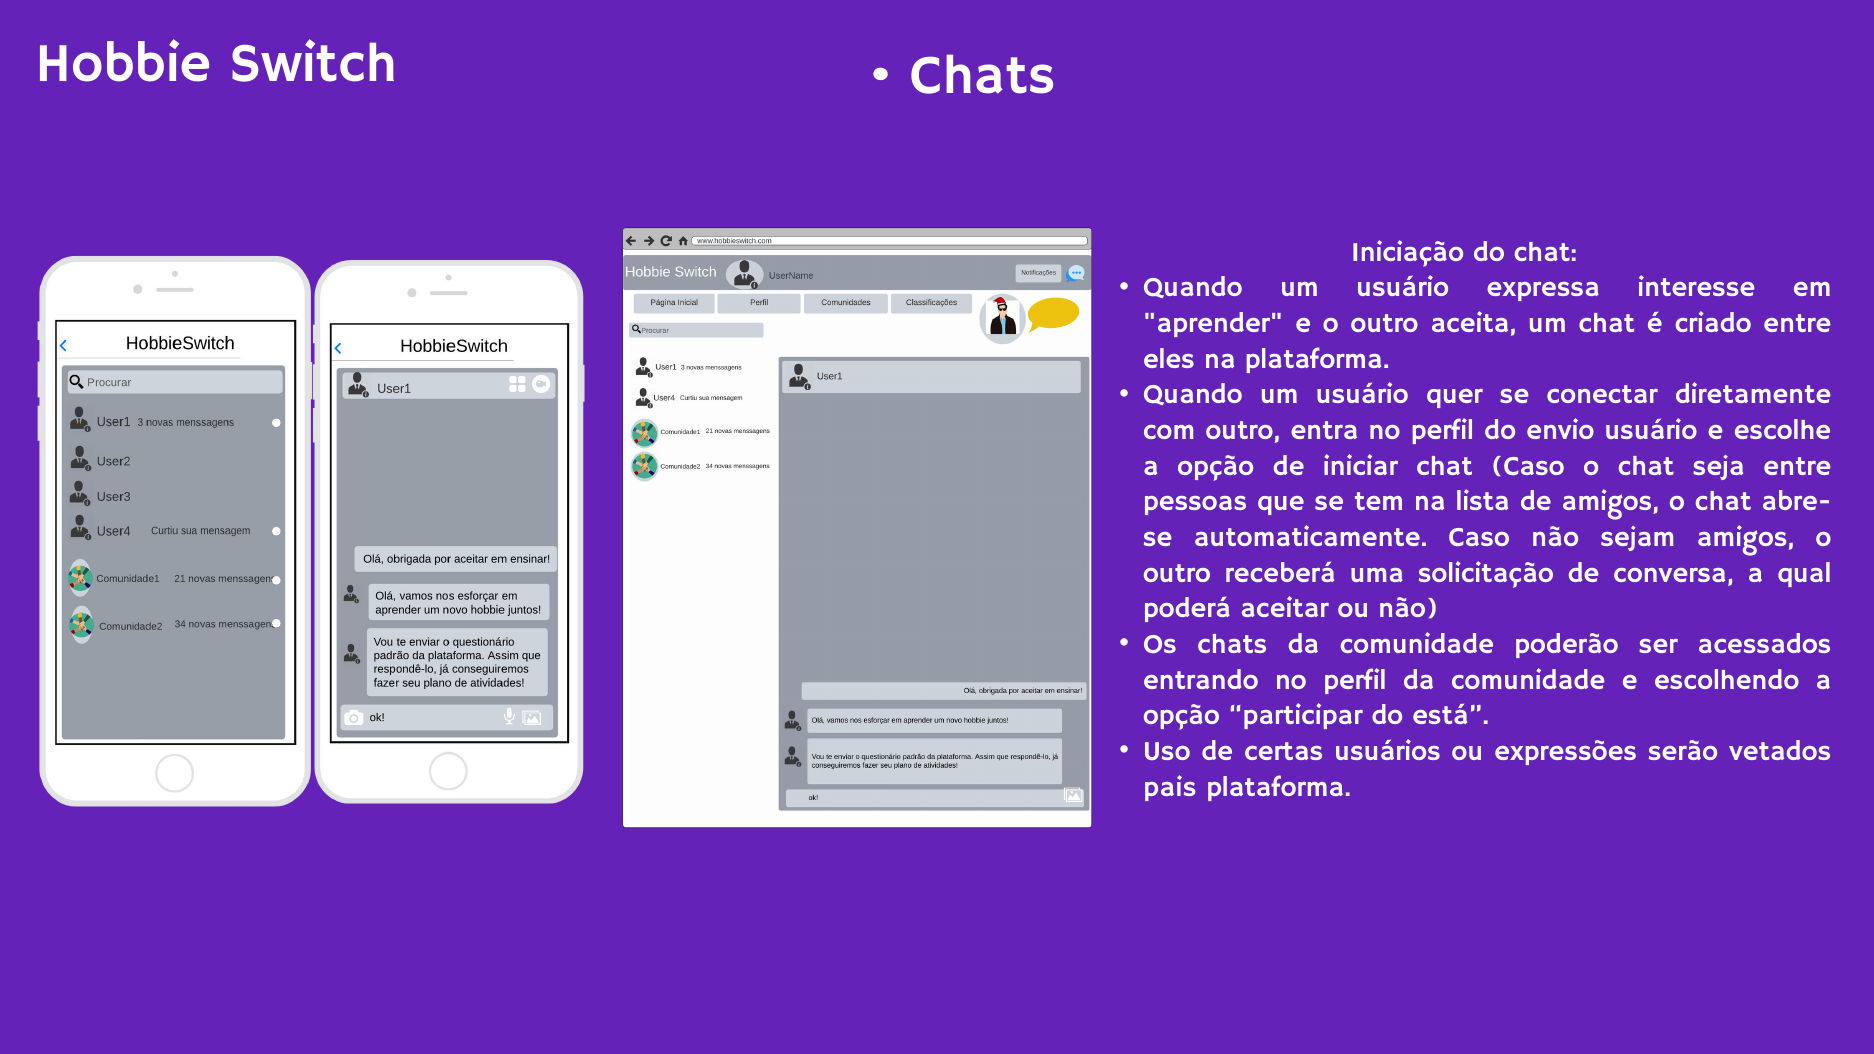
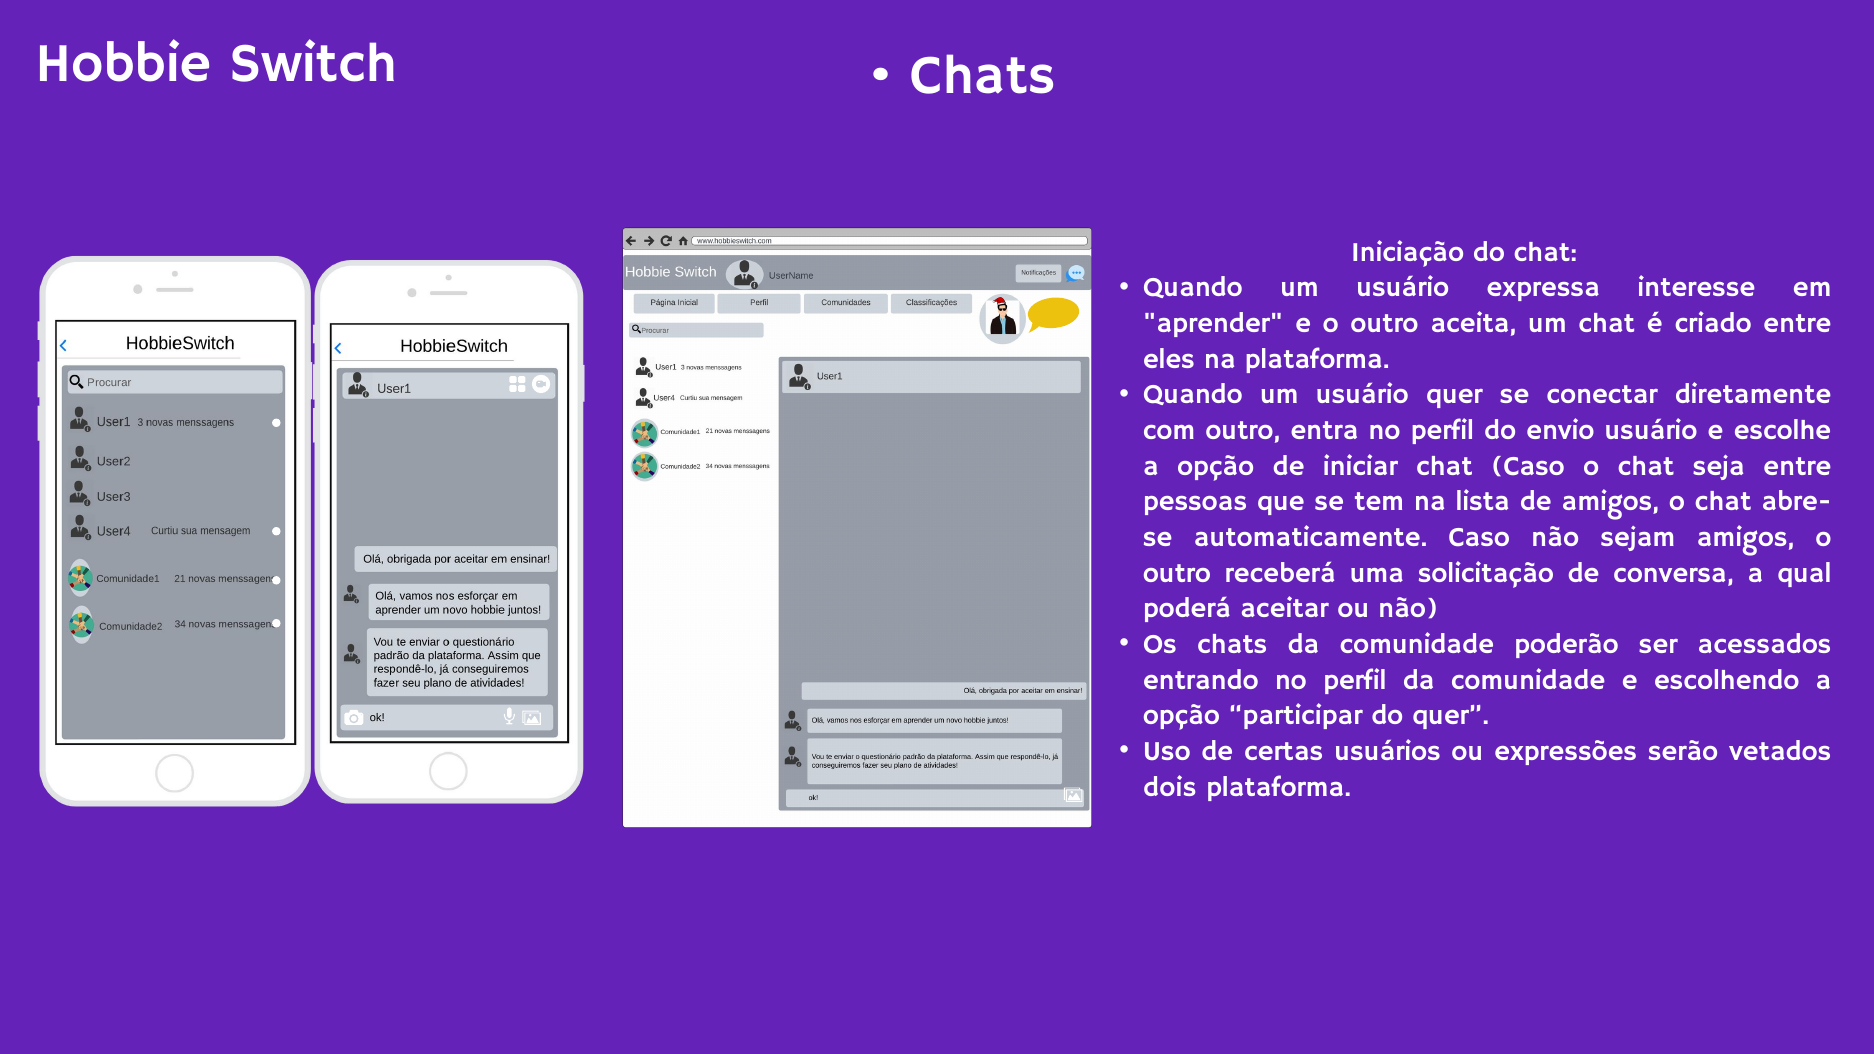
do está: está -> quer (1451, 716)
pais: pais -> dois (1170, 787)
